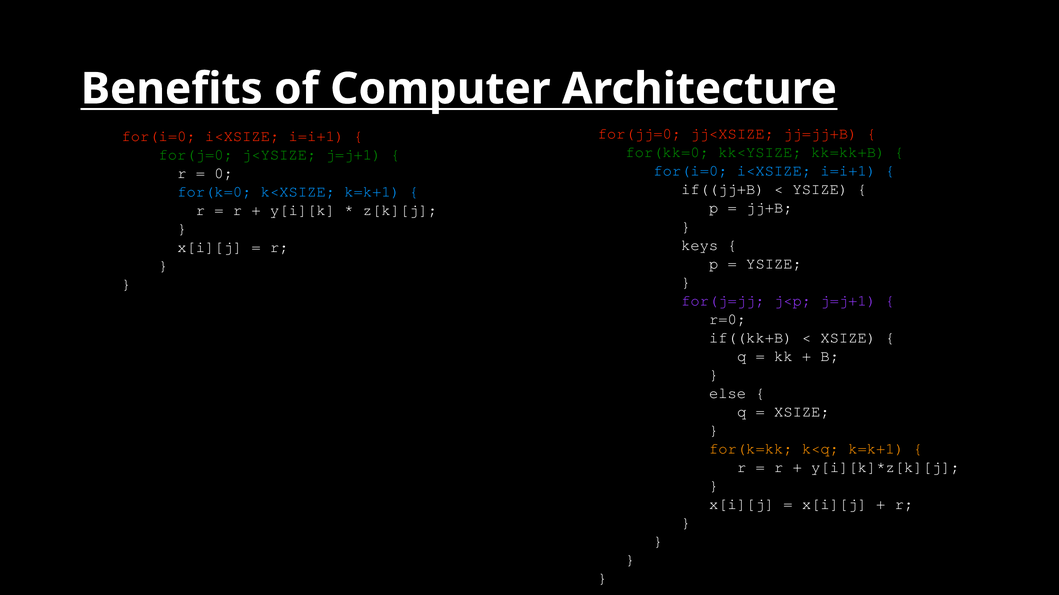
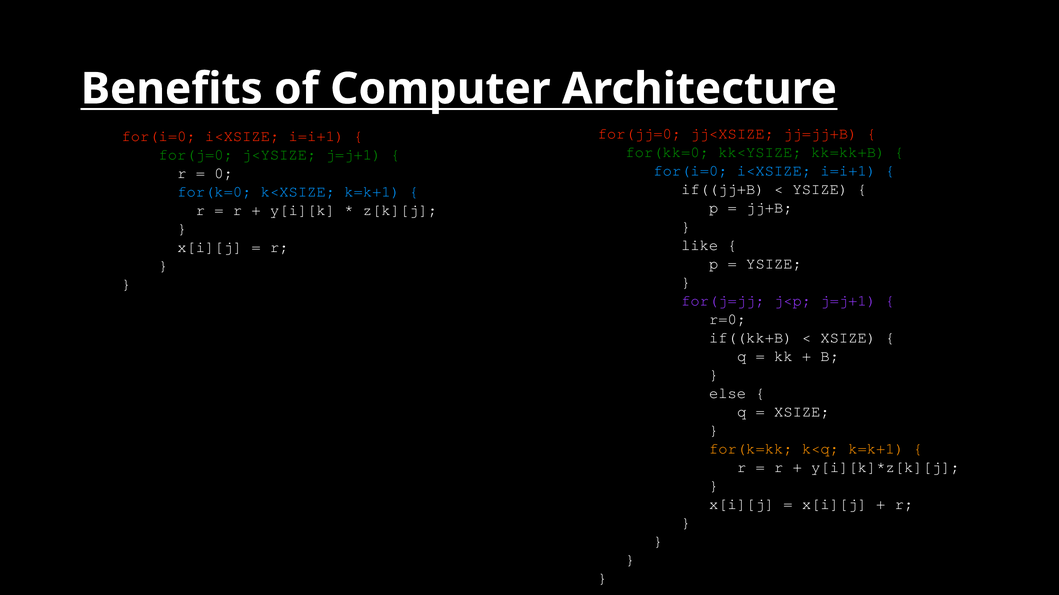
keys: keys -> like (700, 245)
